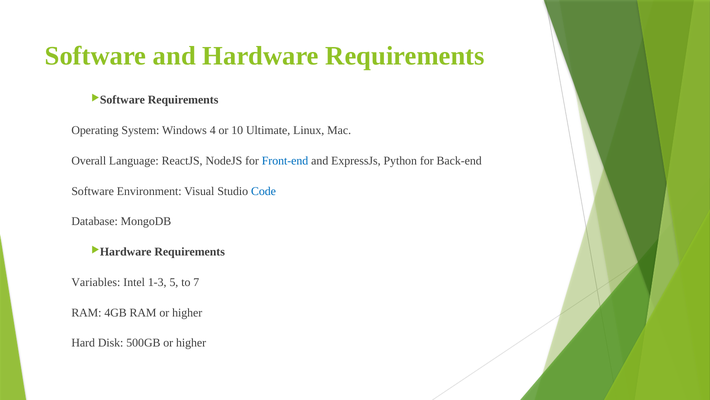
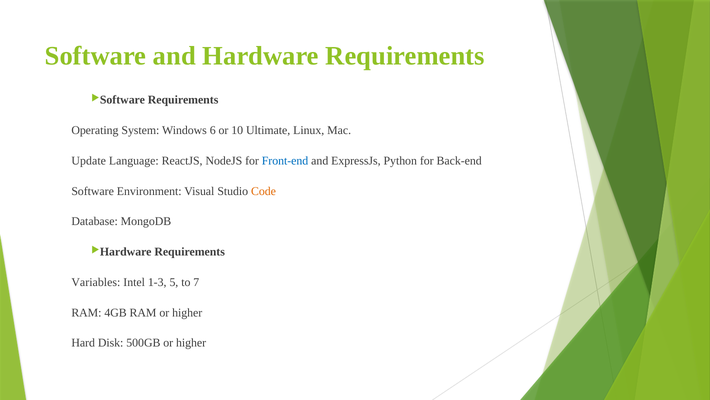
4: 4 -> 6 (213, 130)
Overall: Overall -> Update (89, 160)
Code colour: blue -> orange (263, 191)
